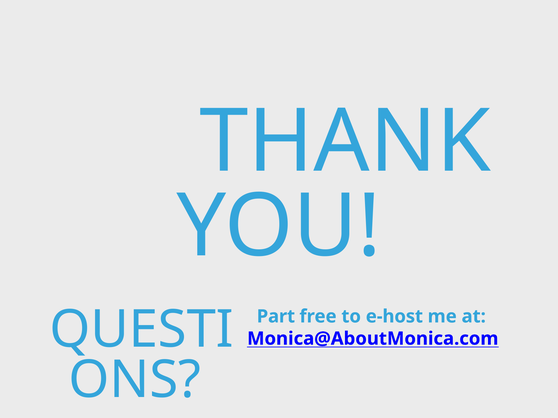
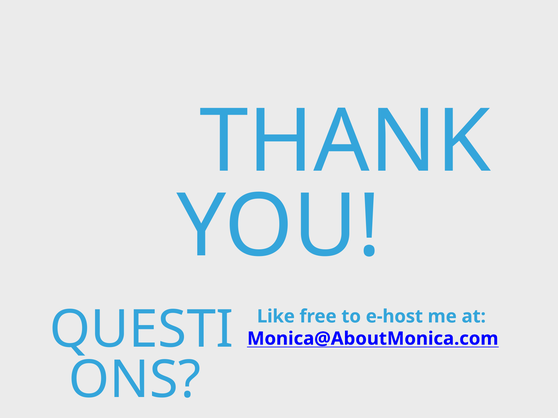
Part: Part -> Like (276, 317)
